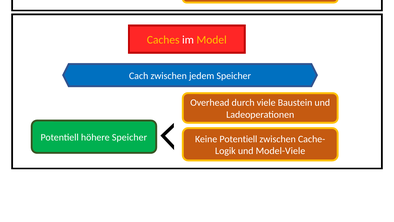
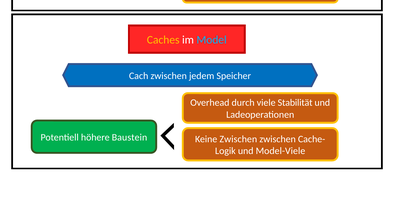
Model colour: yellow -> light blue (212, 40)
Baustein: Baustein -> Stabilität (295, 103)
höhere Speicher: Speicher -> Baustein (129, 137)
Keine Potentiell: Potentiell -> Zwischen (238, 139)
